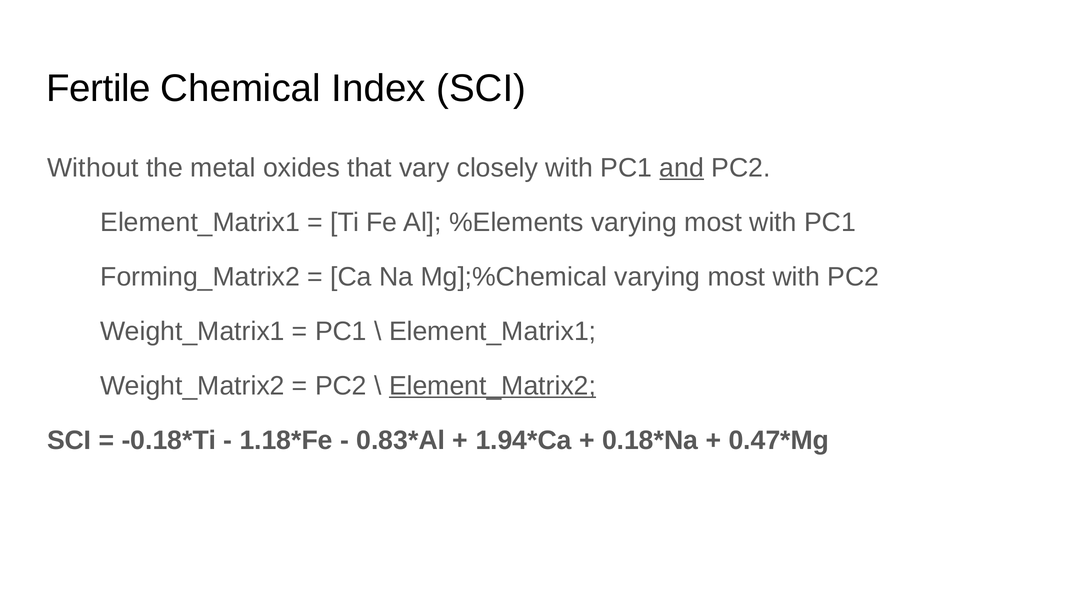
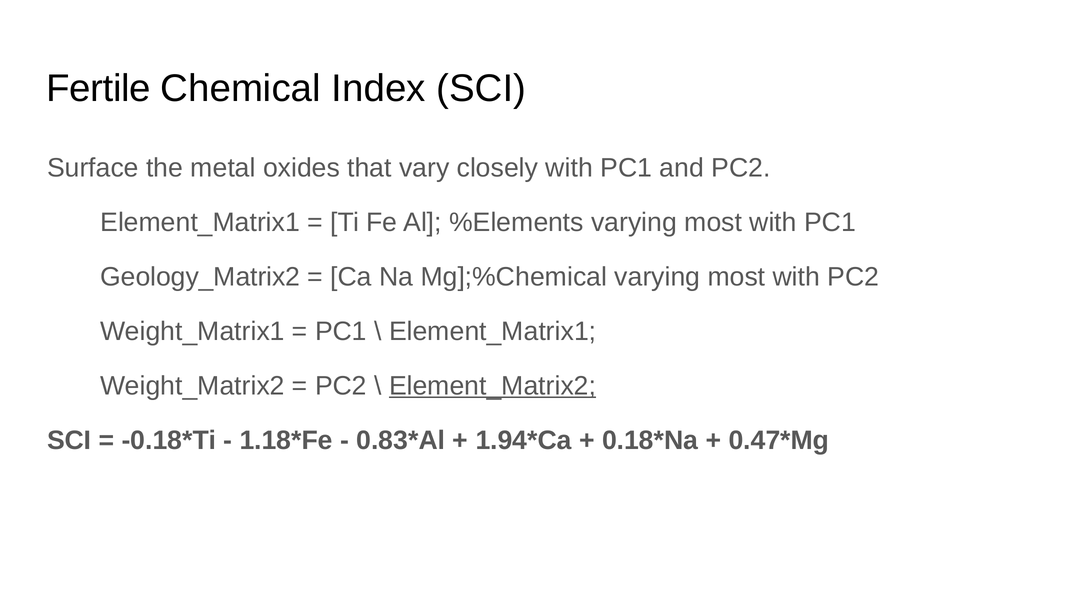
Without: Without -> Surface (93, 168)
and underline: present -> none (682, 168)
Forming_Matrix2: Forming_Matrix2 -> Geology_Matrix2 (200, 277)
